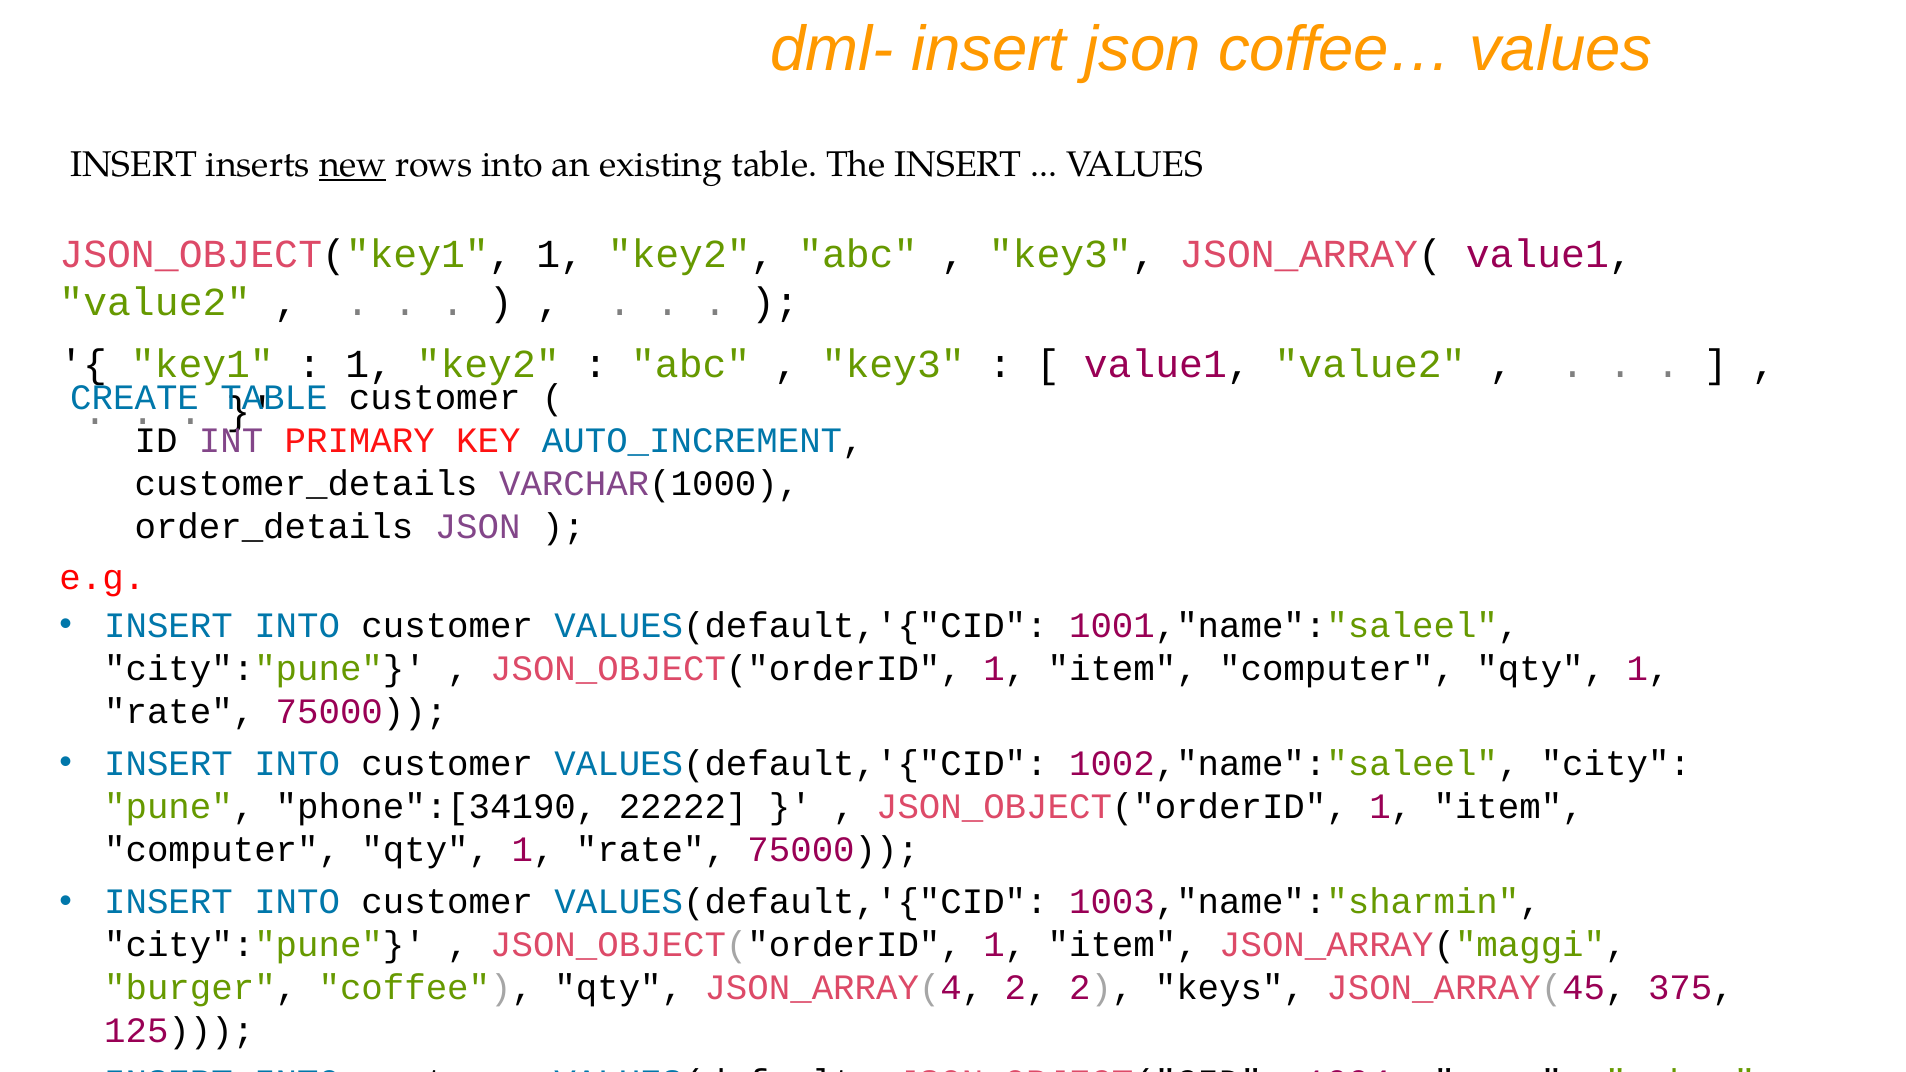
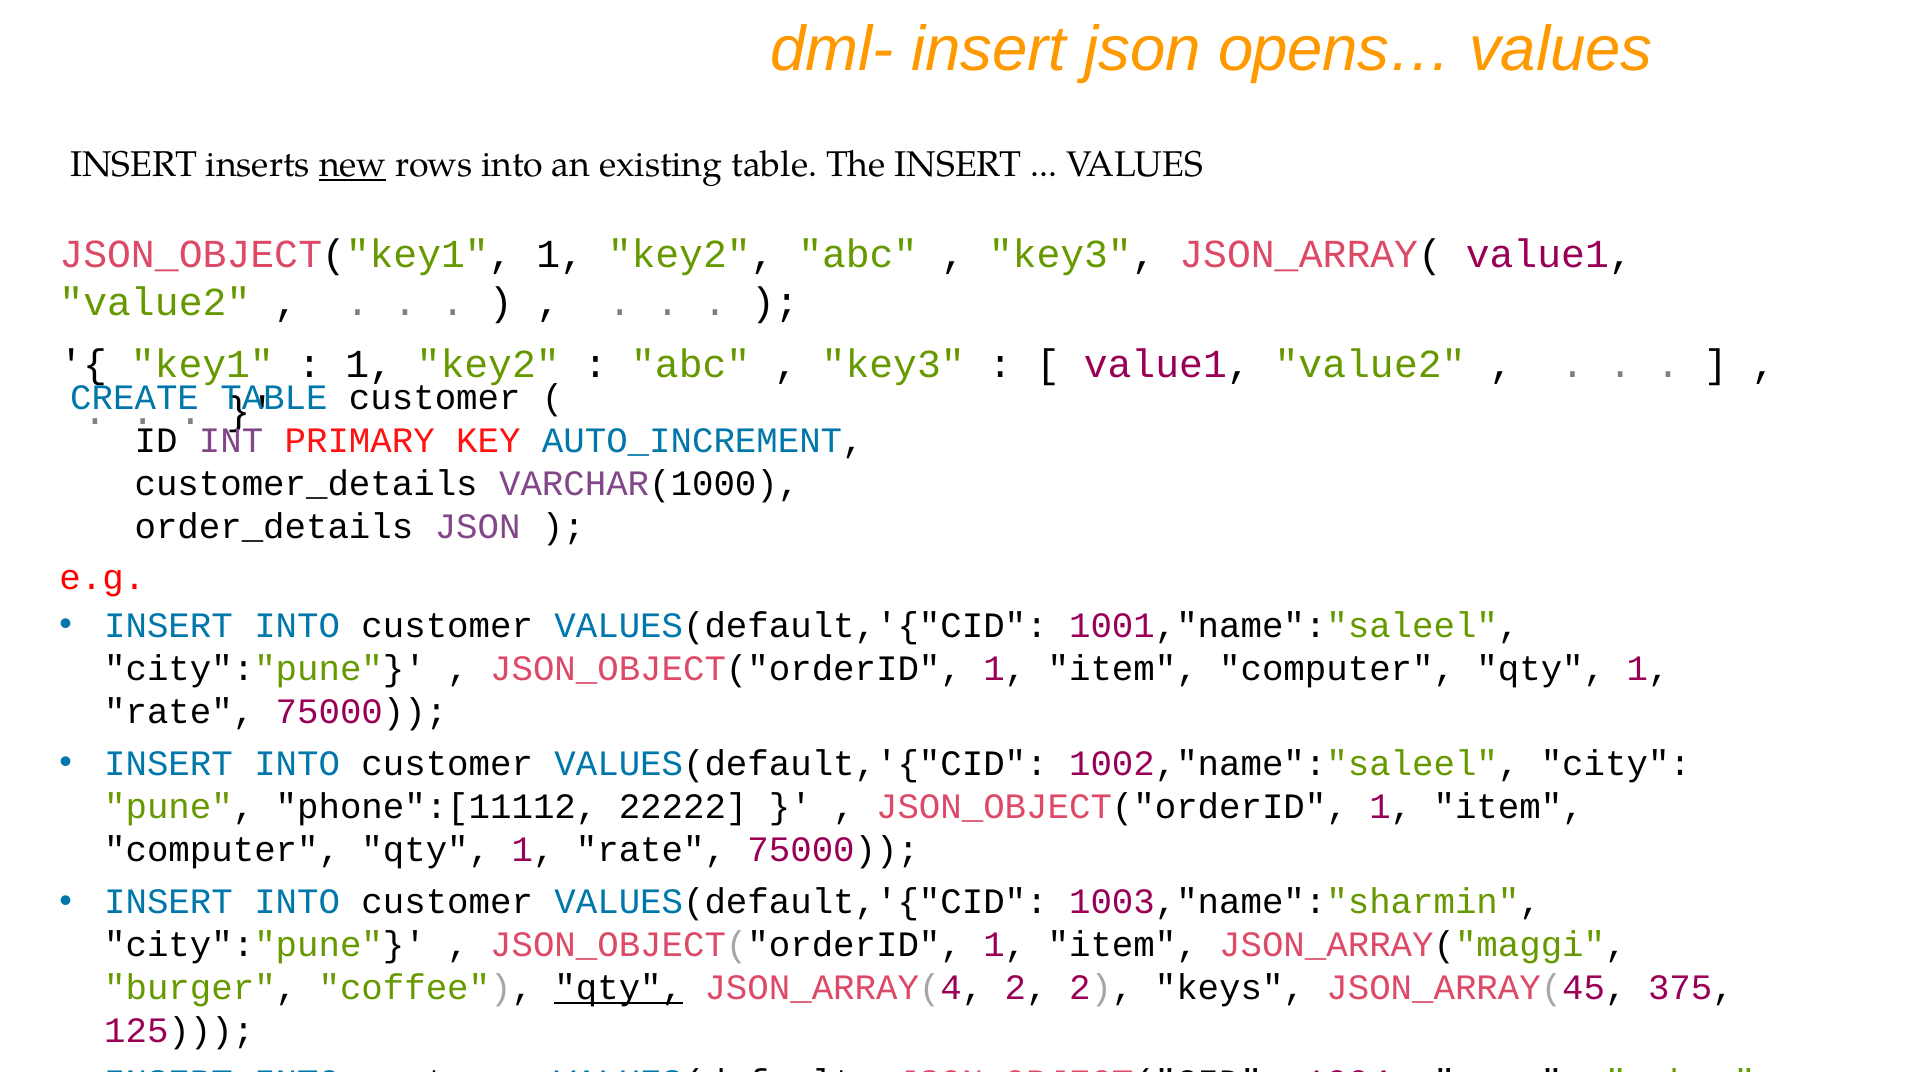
coffee…: coffee… -> opens… (1335, 50)
phone":[34190: phone":[34190 -> phone":[11112 (437, 807)
qty underline: none -> present (619, 988)
